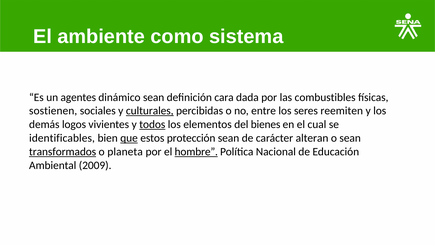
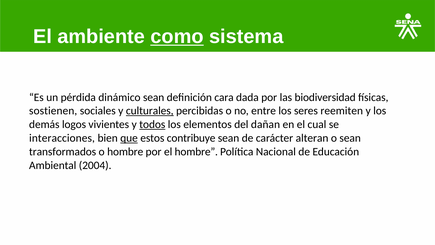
como underline: none -> present (177, 37)
agentes: agentes -> pérdida (78, 97)
combustibles: combustibles -> biodiversidad (325, 97)
bienes: bienes -> dañan (266, 124)
identificables: identificables -> interacciones (62, 138)
protección: protección -> contribuye (191, 138)
transformados underline: present -> none (63, 151)
o planeta: planeta -> hombre (125, 151)
hombre underline: present -> none (196, 151)
2009: 2009 -> 2004 (95, 165)
